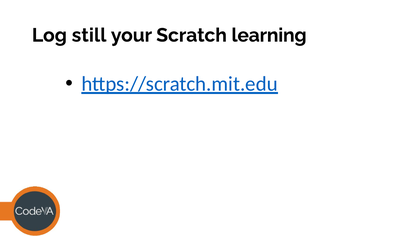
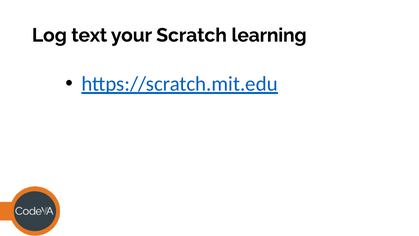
still: still -> text (89, 35)
